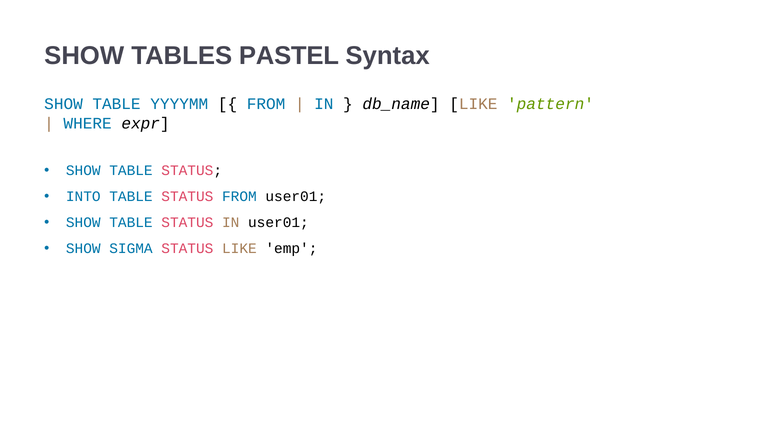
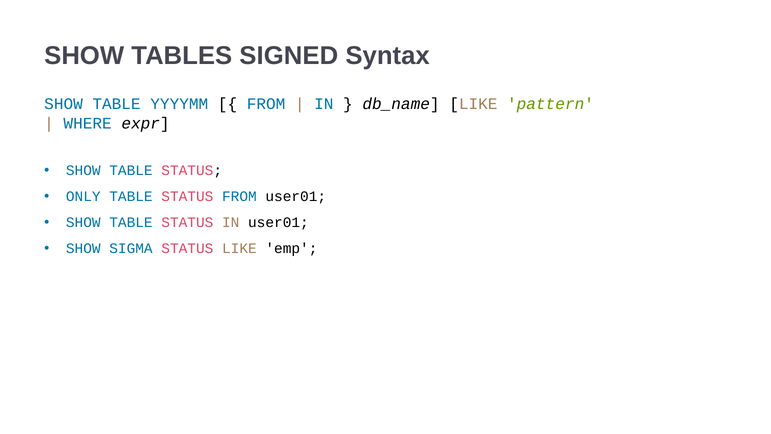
PASTEL: PASTEL -> SIGNED (289, 56)
INTO: INTO -> ONLY (83, 196)
